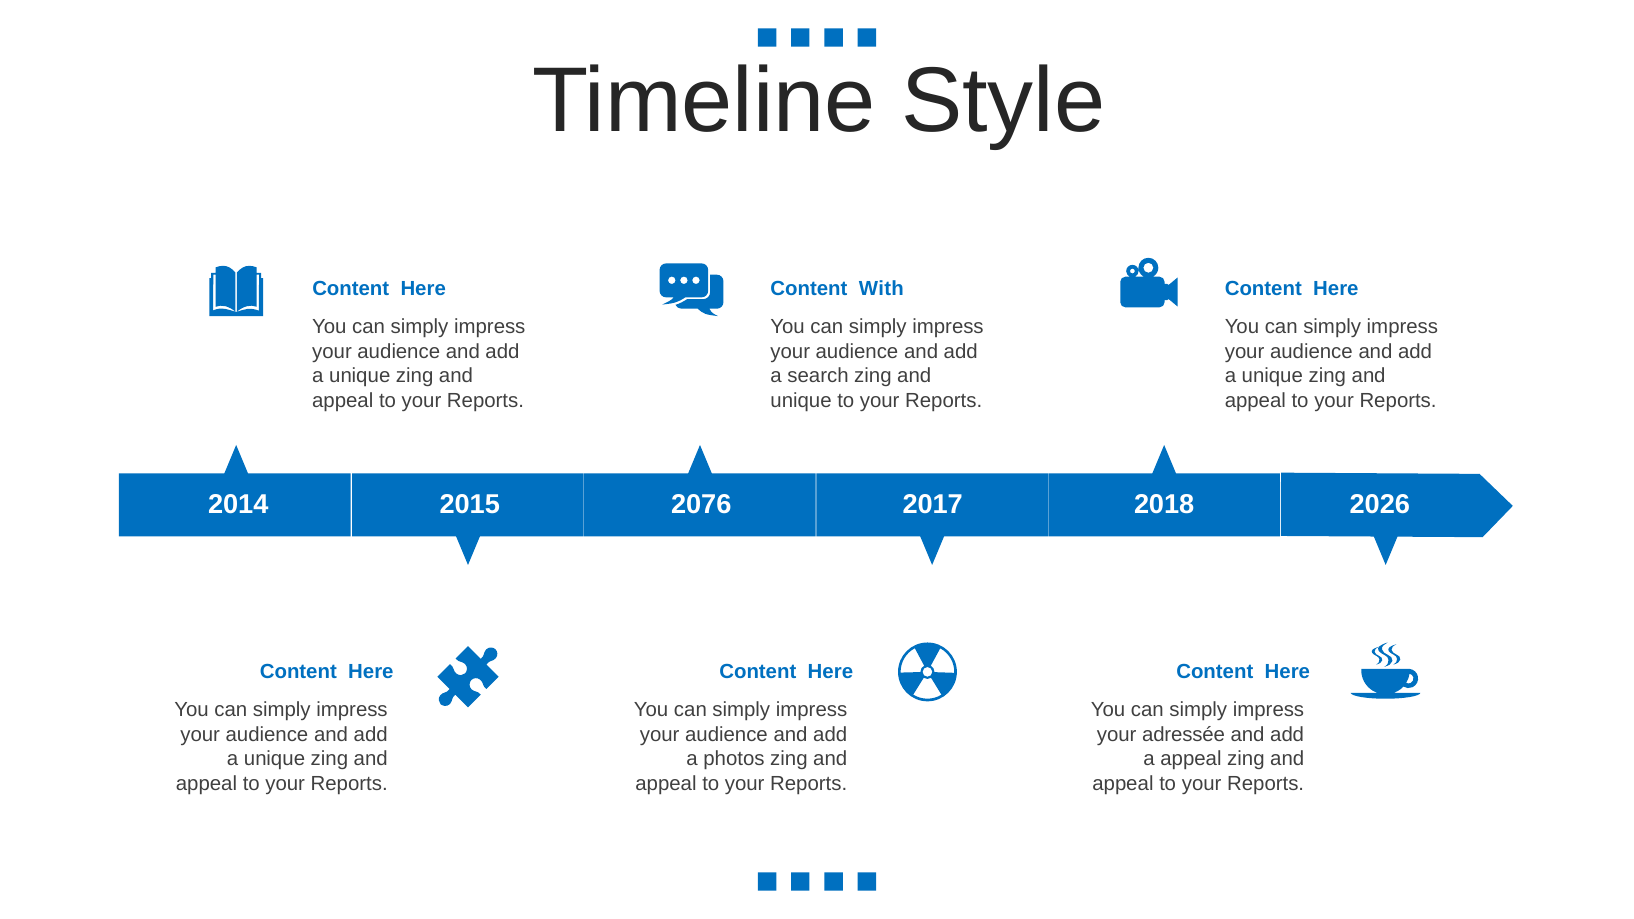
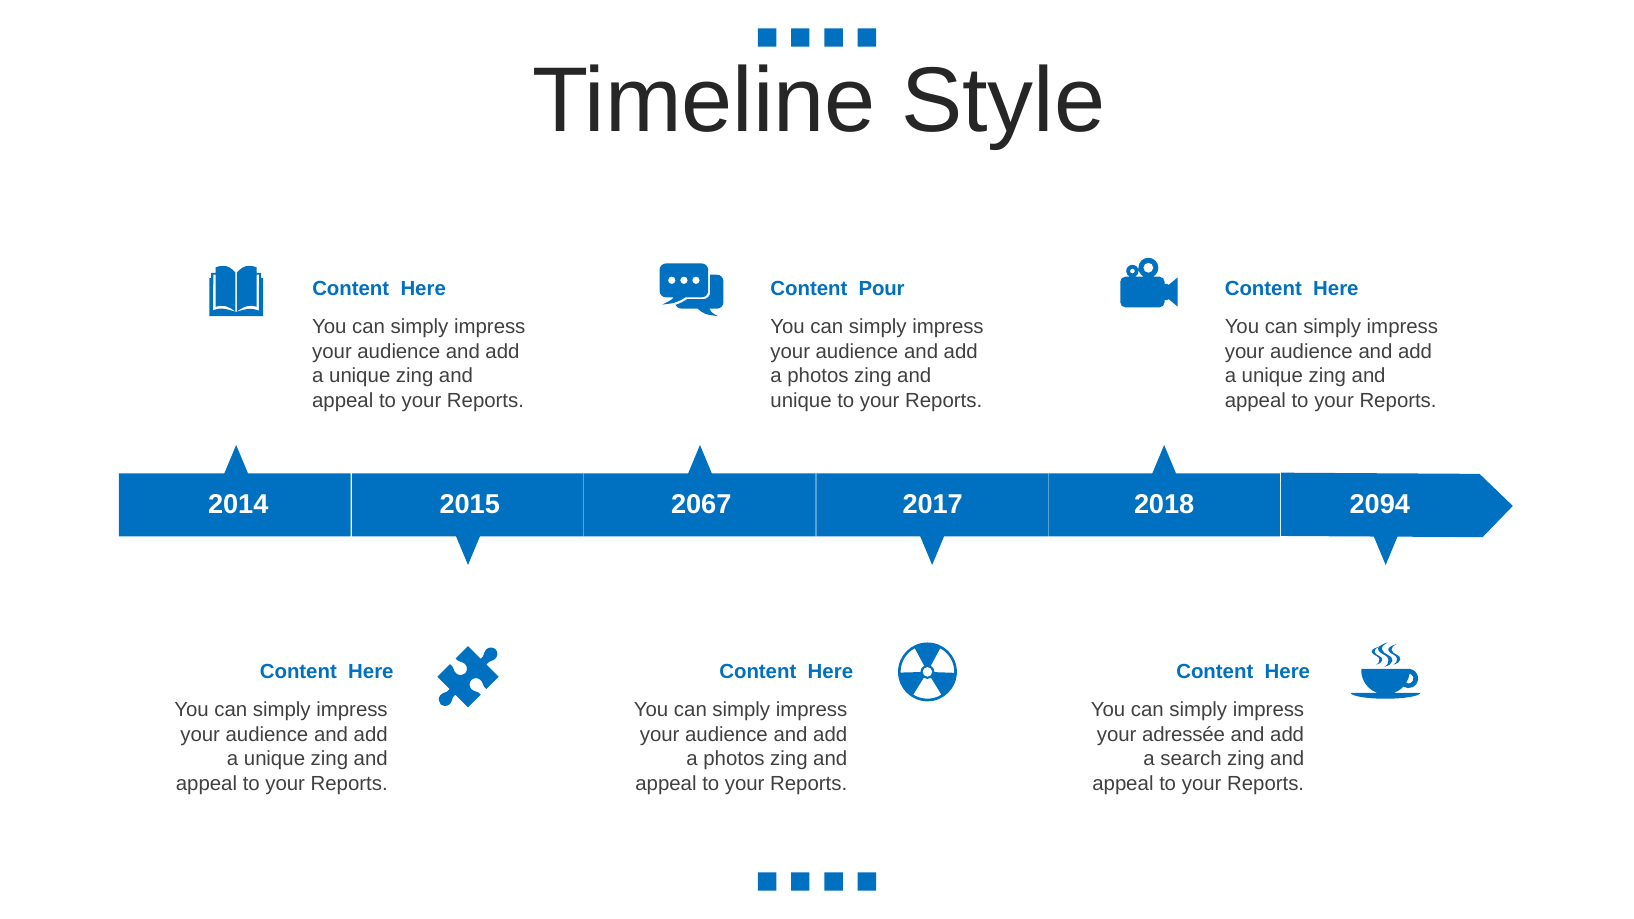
With: With -> Pour (882, 289)
search: search -> photos (818, 376)
2076: 2076 -> 2067 (701, 505)
2026: 2026 -> 2094 (1380, 505)
a appeal: appeal -> search (1191, 759)
